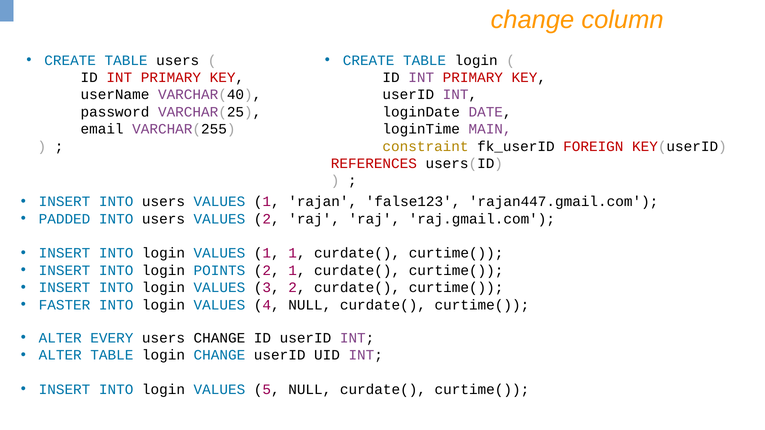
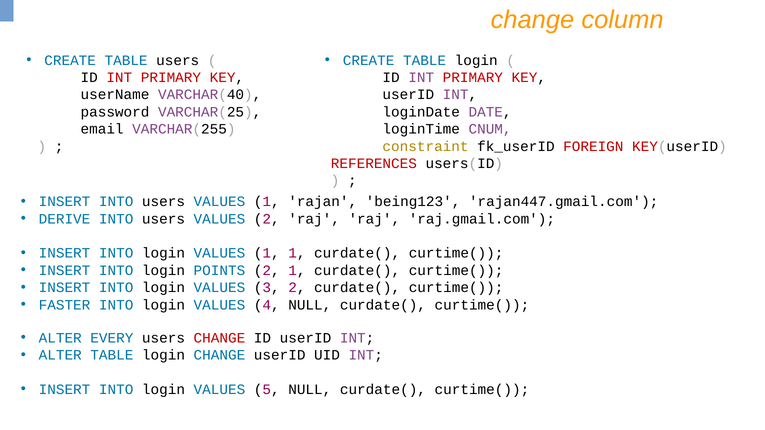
MAIN: MAIN -> CNUM (490, 129)
false123: false123 -> being123 (413, 202)
PADDED: PADDED -> DERIVE (65, 219)
CHANGE colour: black -> red (219, 338)
